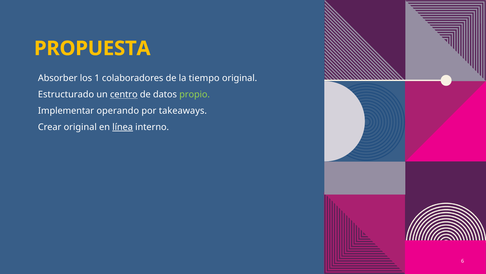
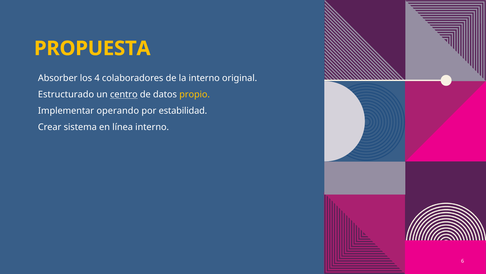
1: 1 -> 4 (97, 78)
la tiempo: tiempo -> interno (204, 78)
propio colour: light green -> yellow (195, 94)
takeaways: takeaways -> estabilidad (183, 111)
Crear original: original -> sistema (80, 127)
línea underline: present -> none (123, 127)
